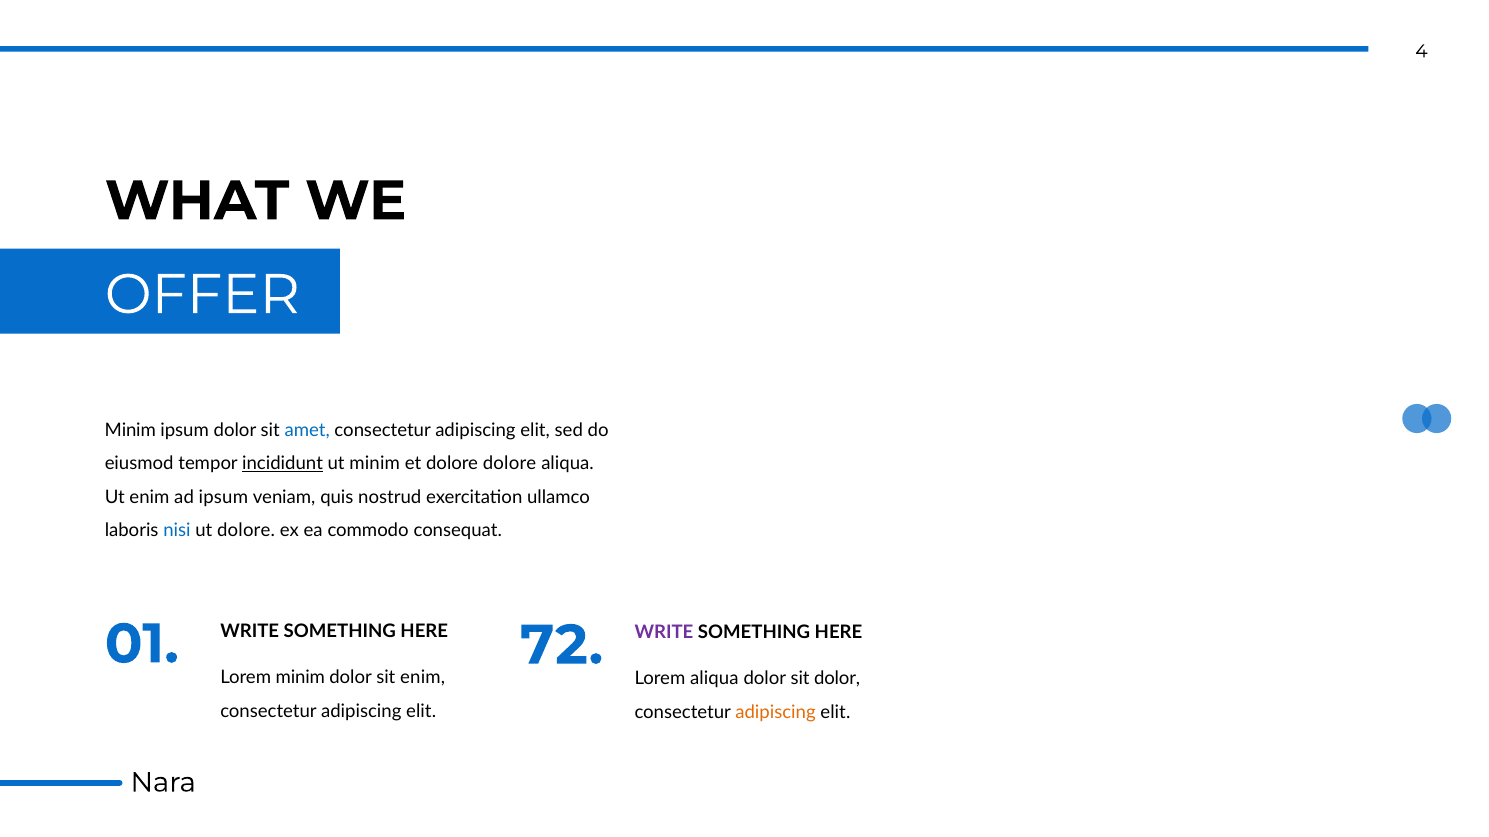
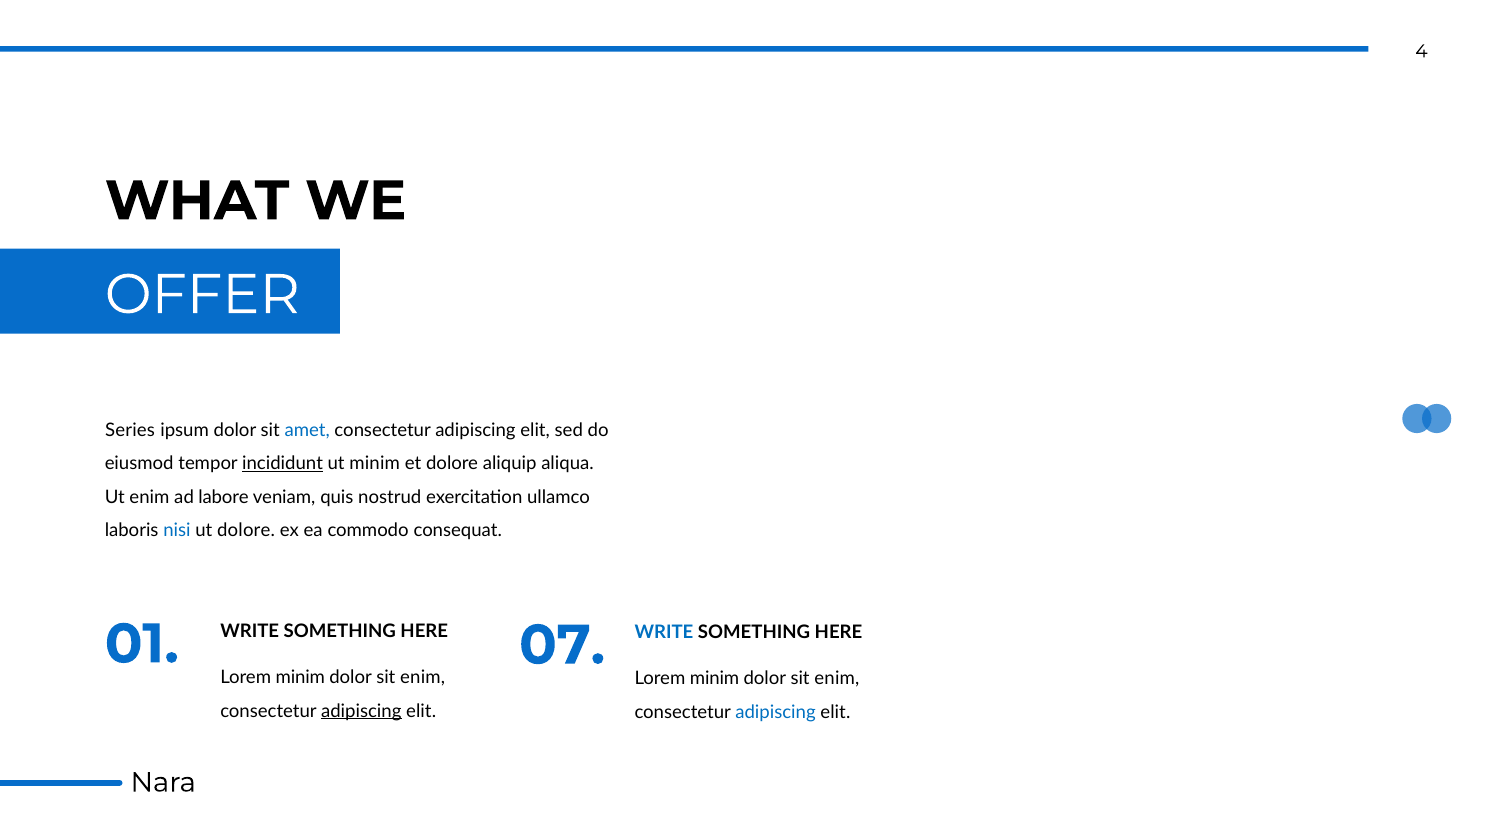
Minim: Minim -> Series (130, 430)
dolore dolore: dolore -> aliquip (510, 464)
ad ipsum: ipsum -> labore (224, 497)
72: 72 -> 07 (562, 646)
aliqua: aliqua -> minim (715, 679)
dolor: dolor -> enim (837, 679)
WRITE colour: purple -> blue (664, 633)
adipiscing underline: none -> present (361, 711)
adipiscing colour: orange -> blue (776, 712)
